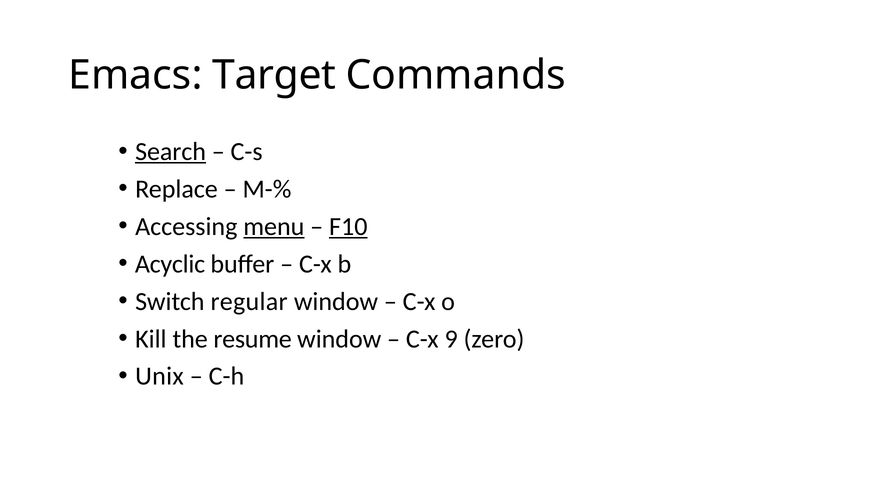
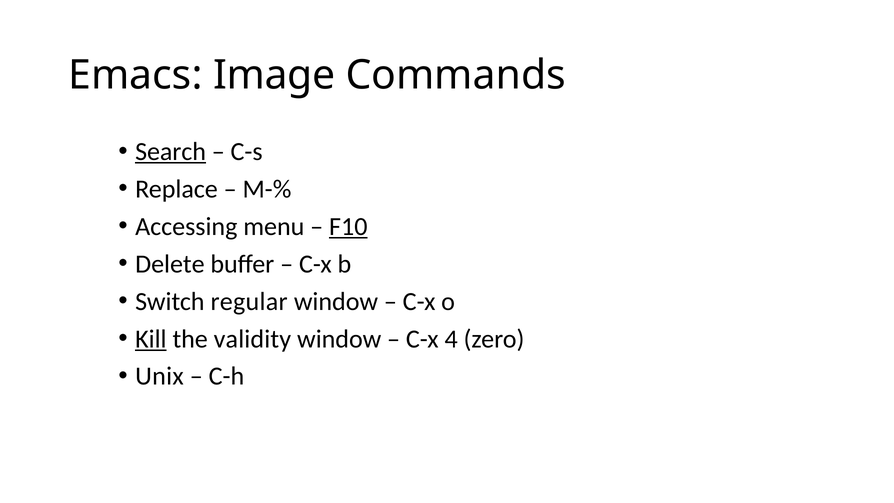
Target: Target -> Image (274, 75)
menu underline: present -> none (274, 226)
Acyclic: Acyclic -> Delete (170, 264)
Kill underline: none -> present (151, 339)
resume: resume -> validity (252, 339)
9: 9 -> 4 (451, 339)
